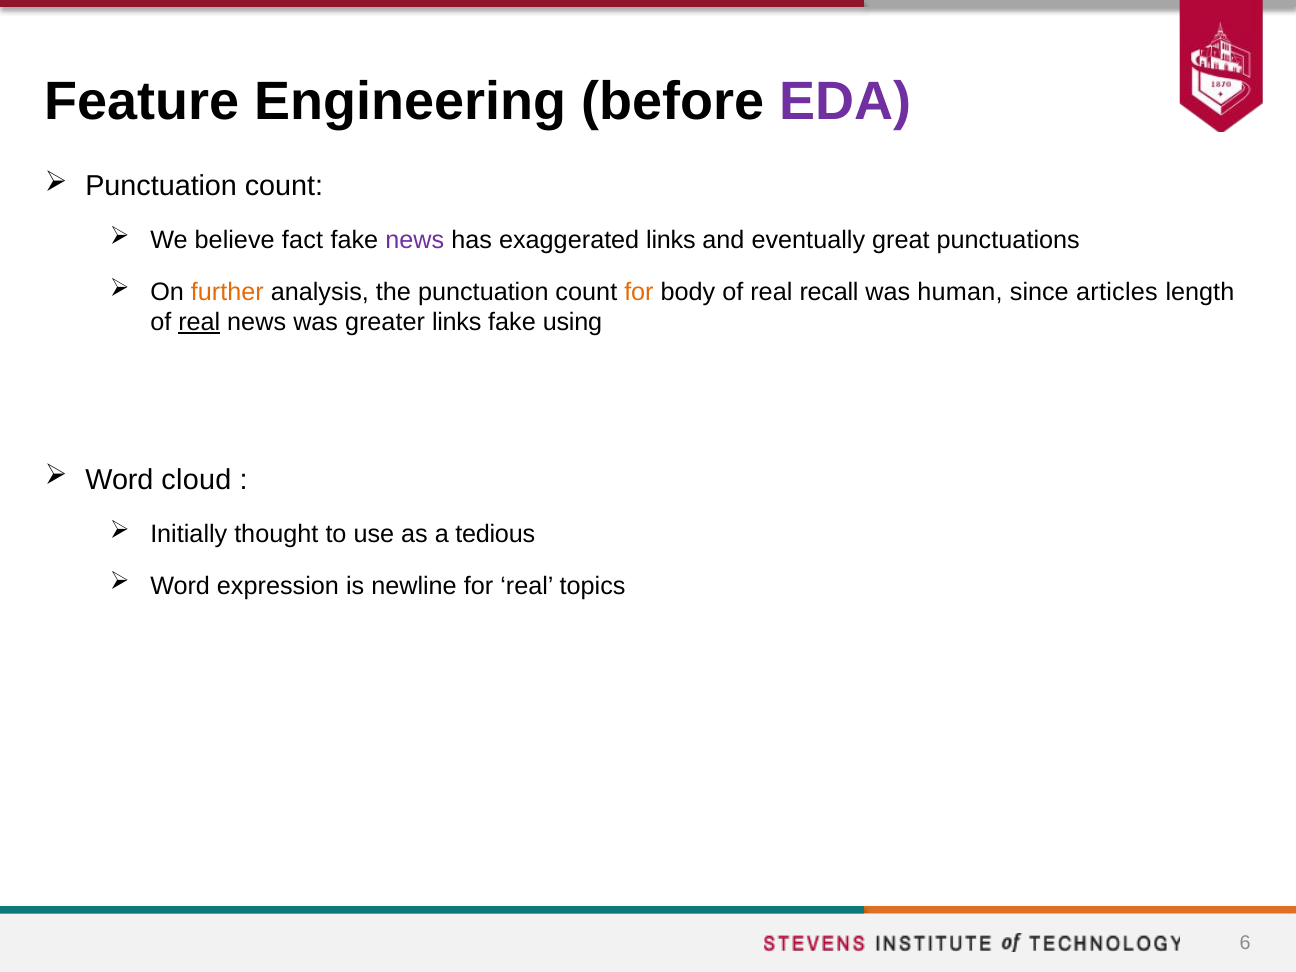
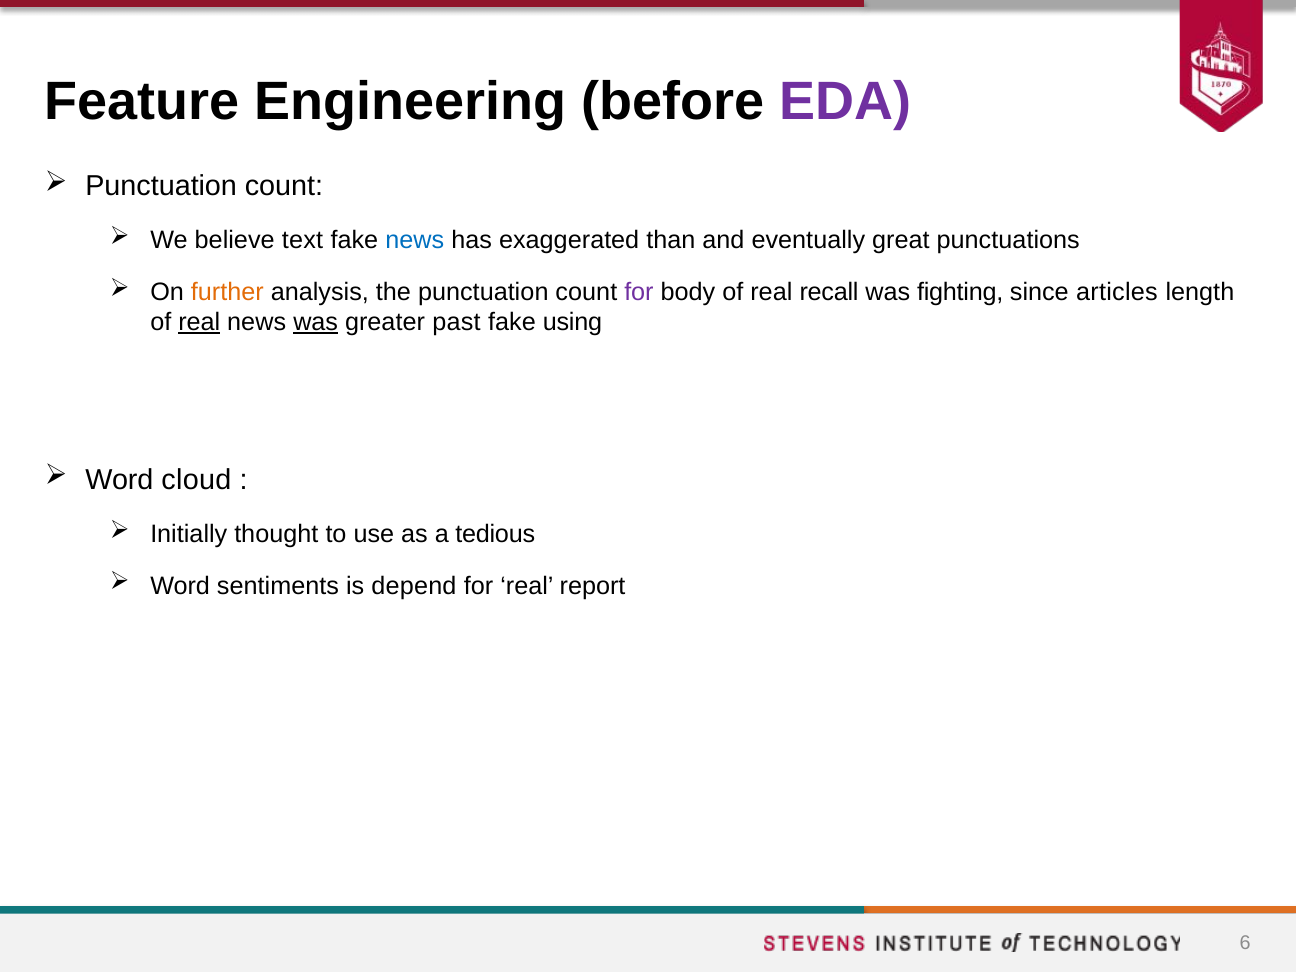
fact: fact -> text (302, 240)
news colour: purple -> blue (415, 240)
exaggerated links: links -> than (671, 240)
for colour: orange -> purple (639, 292)
human: human -> fighting (960, 292)
was underline: none -> present (316, 322)
greater links: links -> past (456, 322)
expression: expression -> sentiments (278, 586)
newline: newline -> depend (414, 586)
topics: topics -> report (593, 586)
